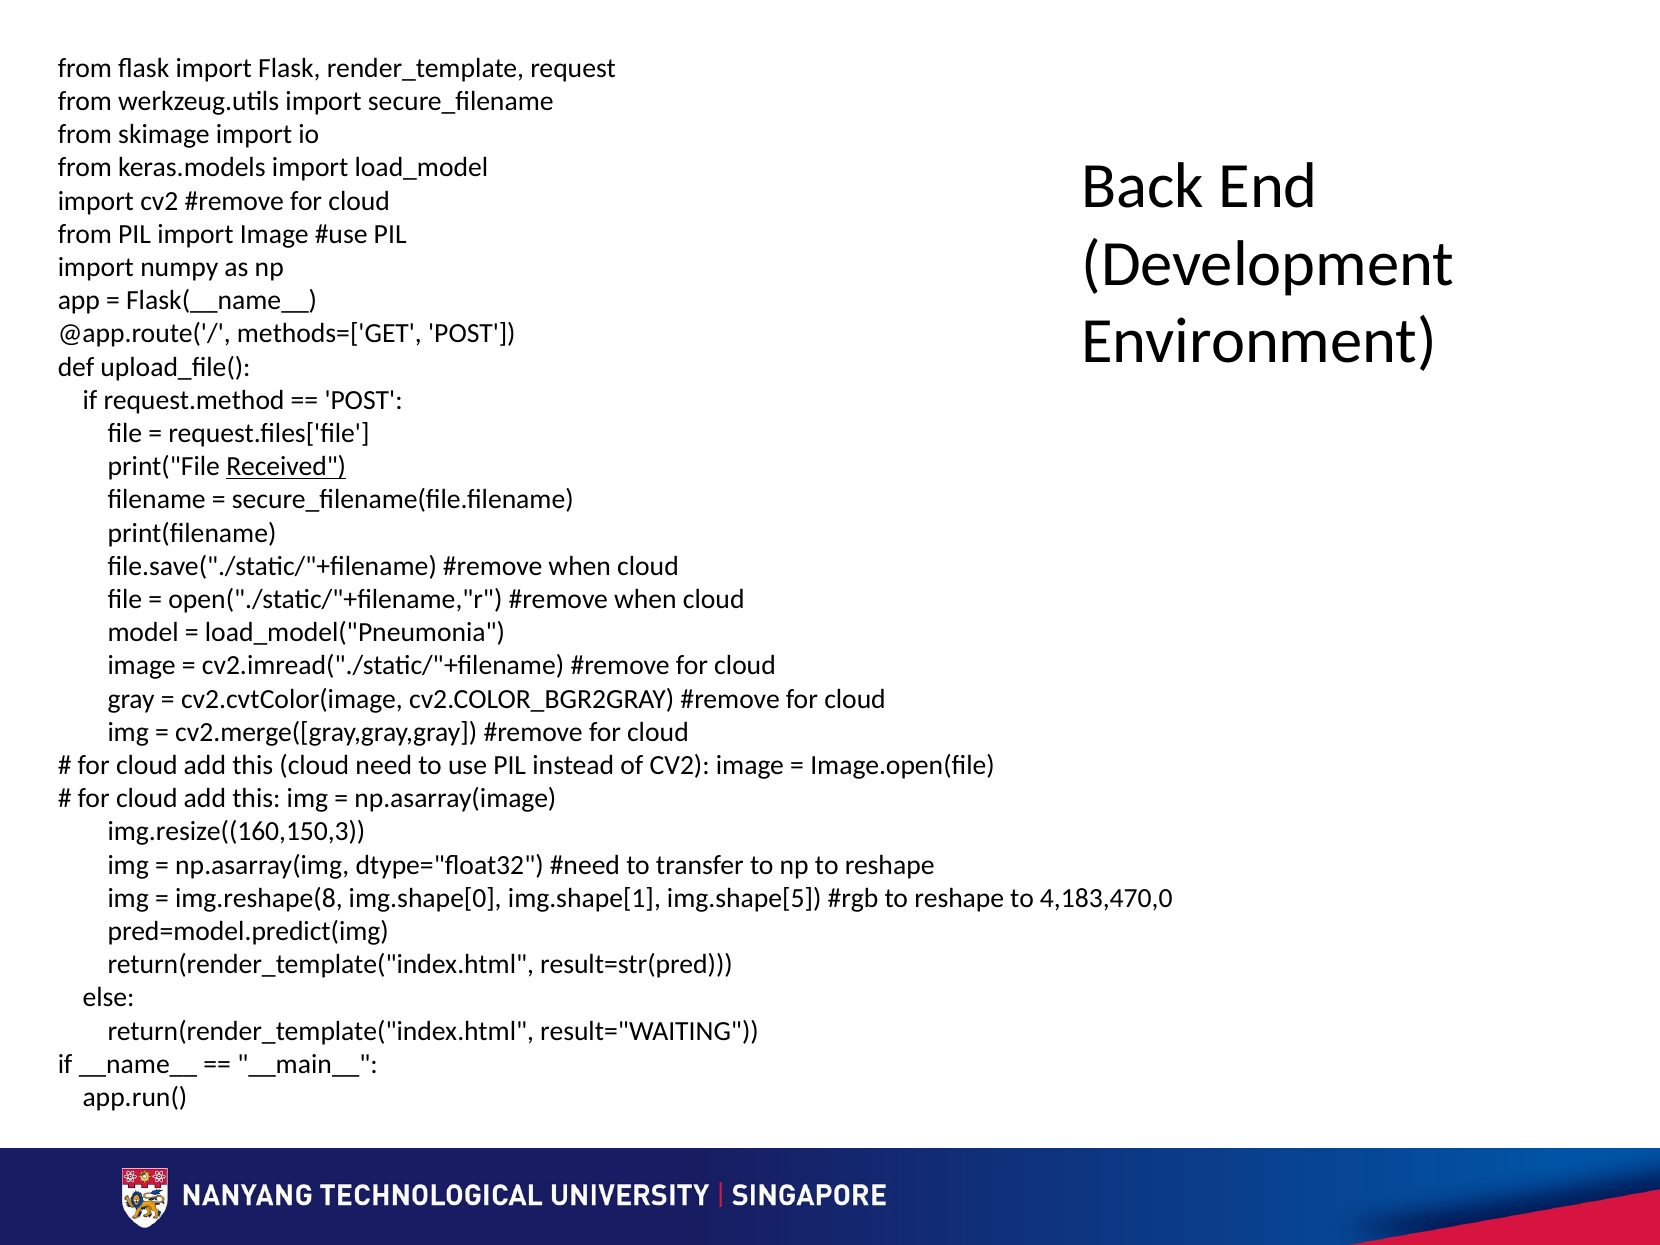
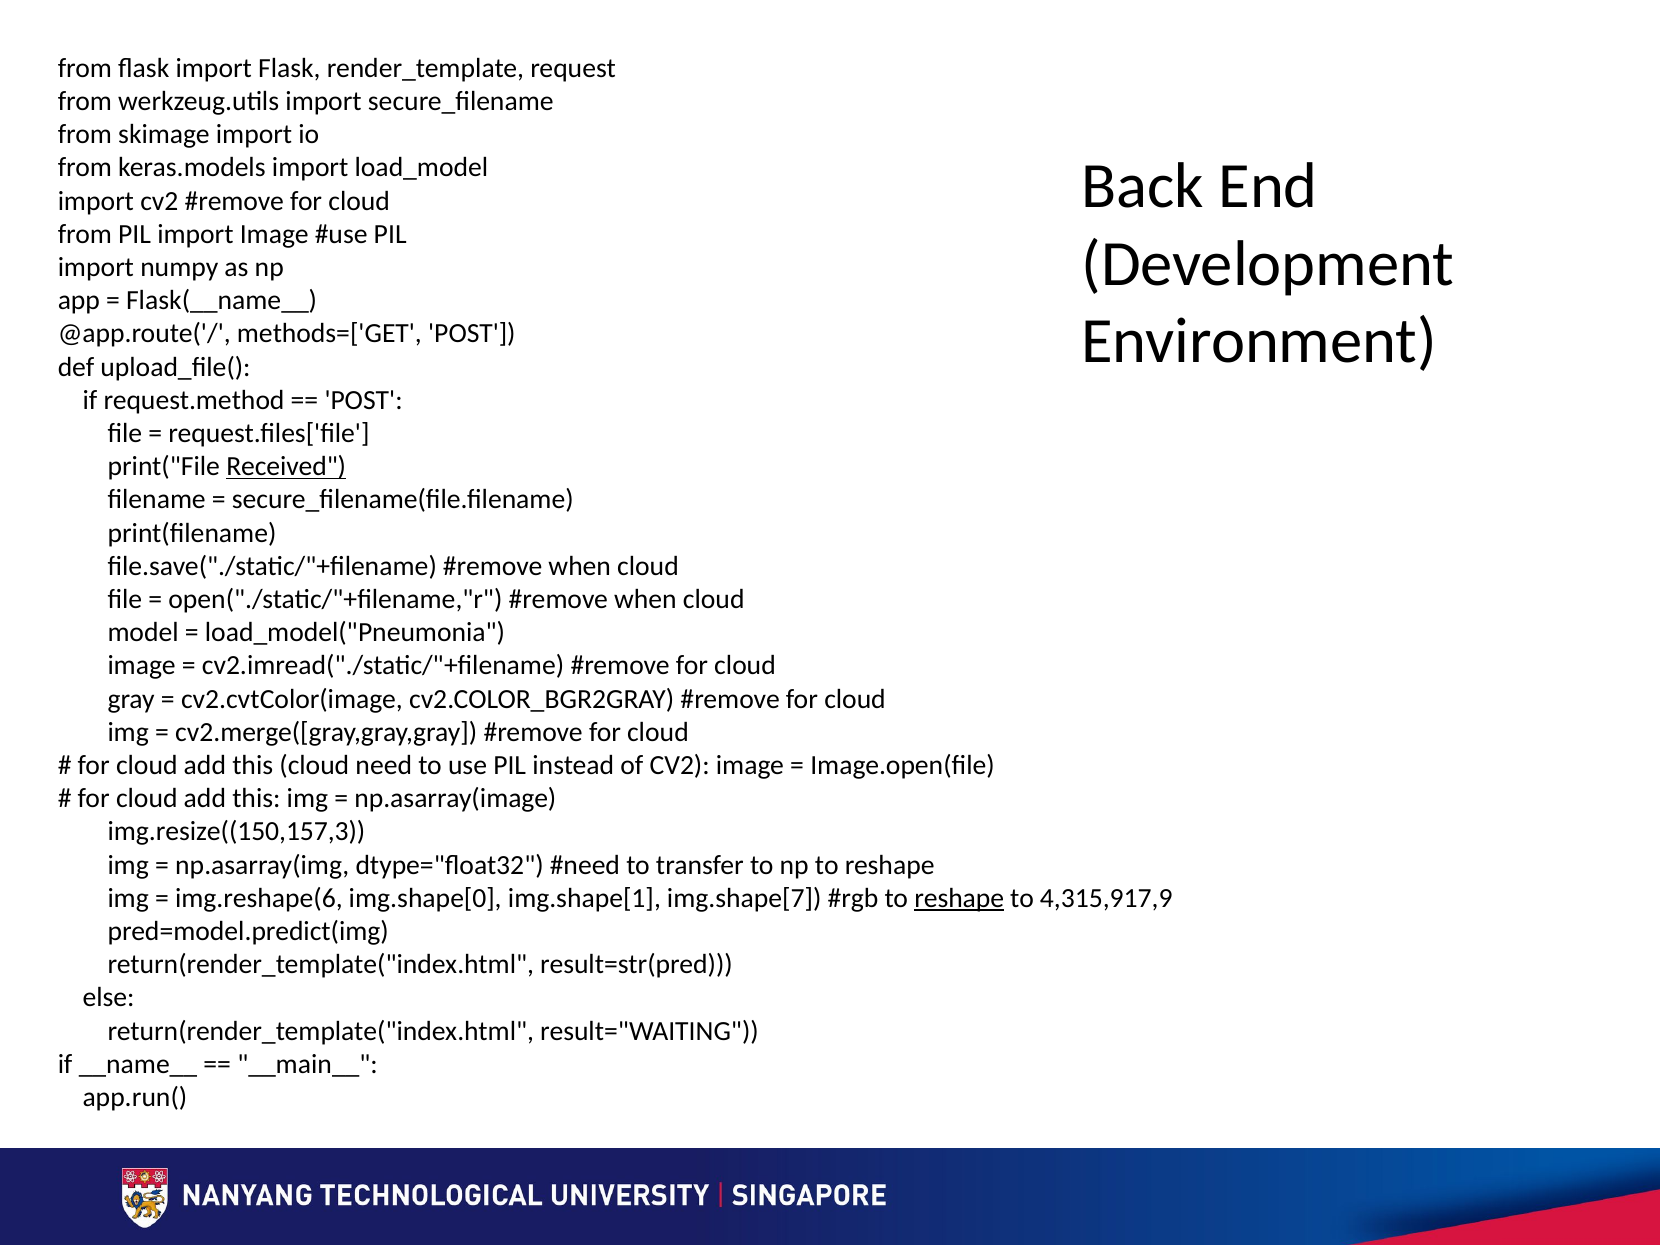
img.resize((160,150,3: img.resize((160,150,3 -> img.resize((150,157,3 (236, 832)
img.reshape(8: img.reshape(8 -> img.reshape(6 (259, 898)
img.shape[5: img.shape[5 -> img.shape[7 (744, 898)
reshape underline: none -> present (959, 898)
4,183,470,0: 4,183,470,0 -> 4,315,917,9 (1106, 898)
